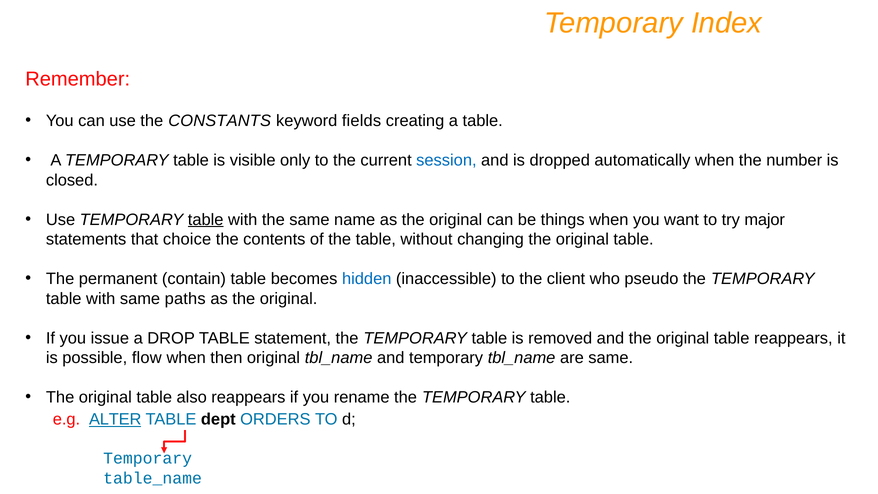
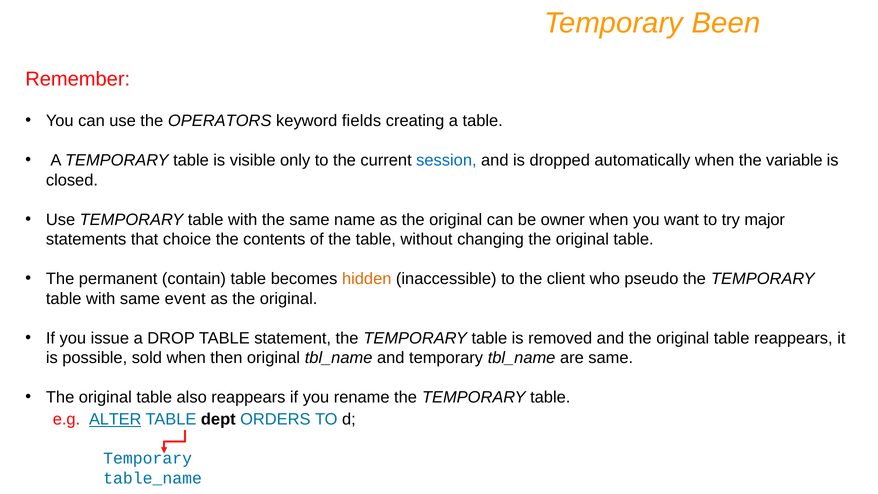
Index: Index -> Been (726, 23)
CONSTANTS: CONSTANTS -> OPERATORS (220, 121)
number: number -> variable (794, 160)
table underline: present -> none (206, 220)
things: things -> owner (563, 220)
hidden colour: blue -> orange (367, 279)
paths: paths -> event (185, 299)
flow: flow -> sold (147, 358)
